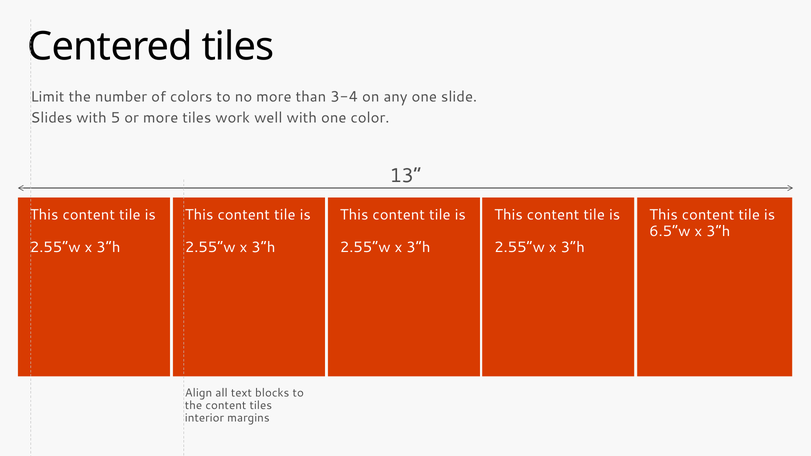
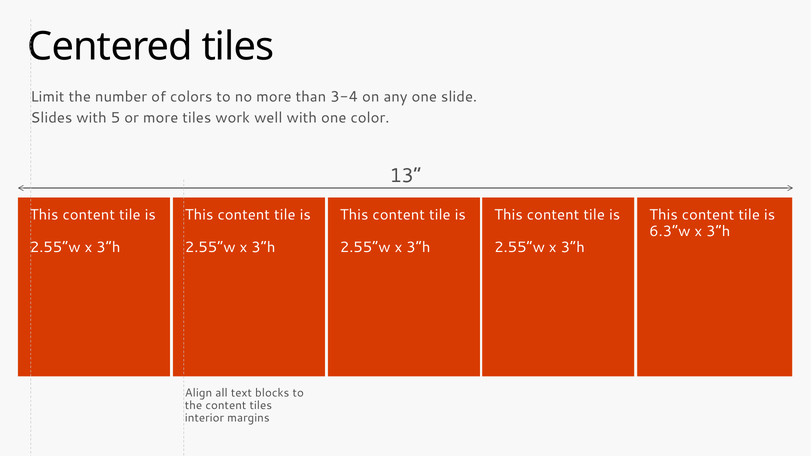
6.5”w: 6.5”w -> 6.3”w (670, 231)
